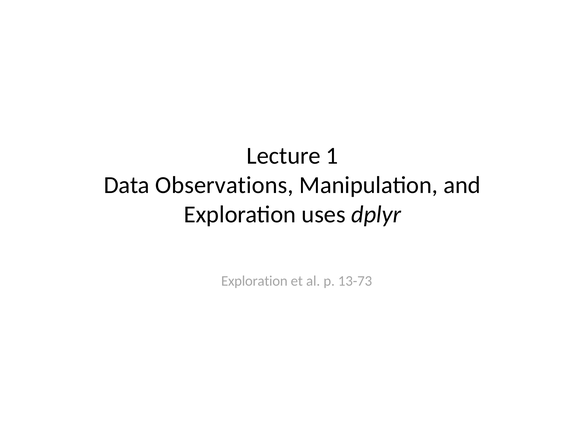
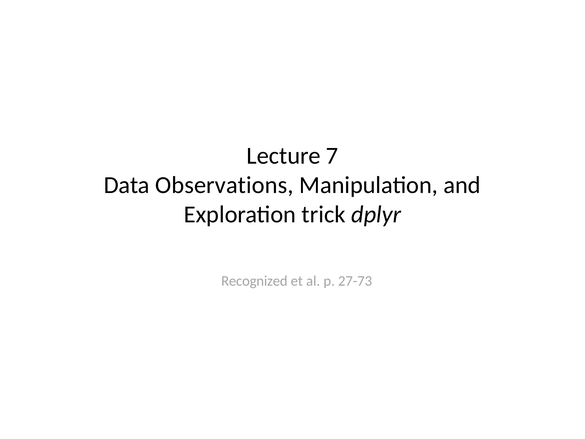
1: 1 -> 7 (332, 156)
uses: uses -> trick (324, 214)
Exploration: Exploration -> Recognized (254, 281)
13-73: 13-73 -> 27-73 (355, 281)
